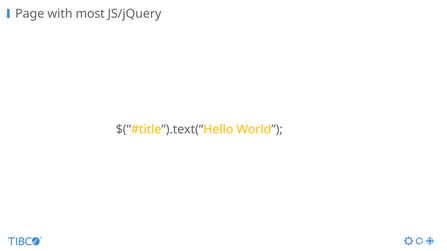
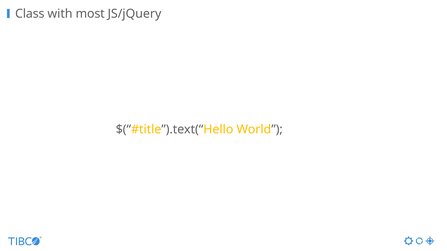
Page: Page -> Class (30, 14)
